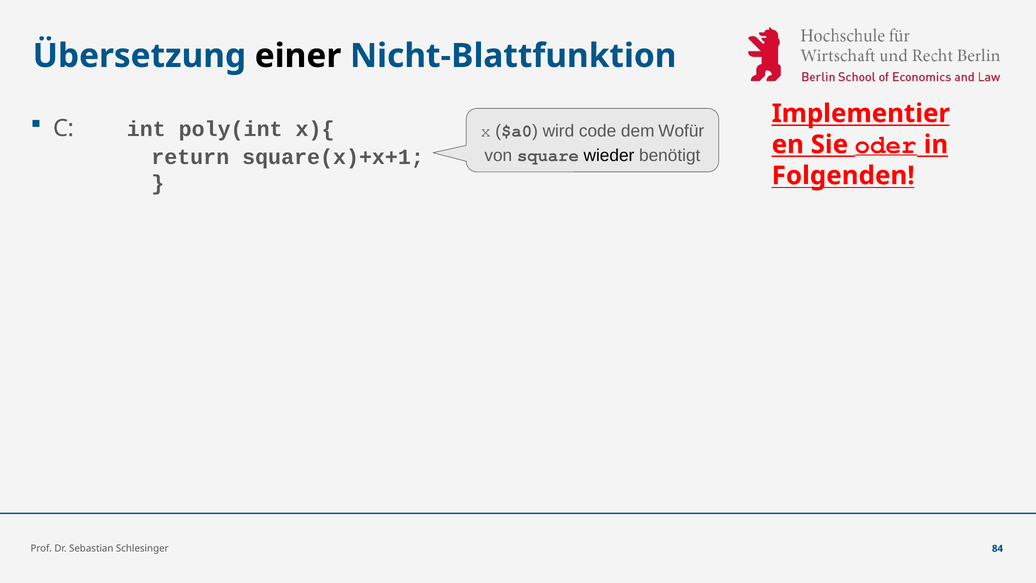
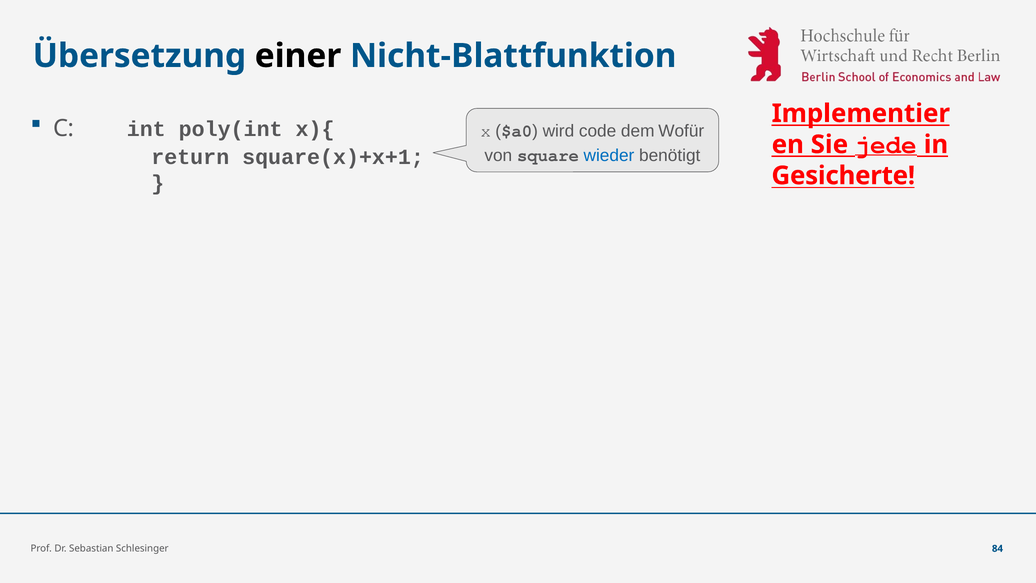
oder: oder -> jede (886, 144)
wieder colour: black -> blue (609, 156)
Folgenden: Folgenden -> Gesicherte (843, 176)
